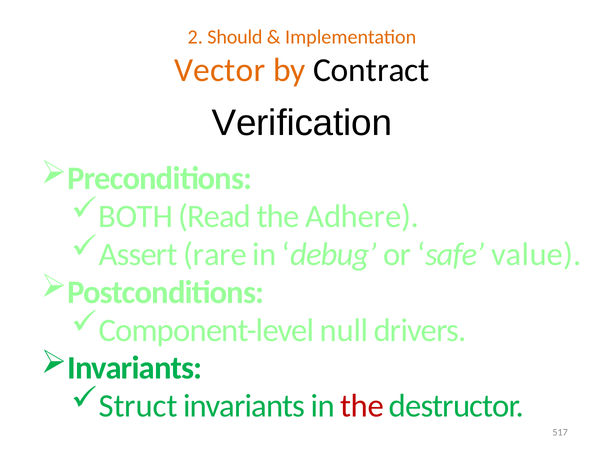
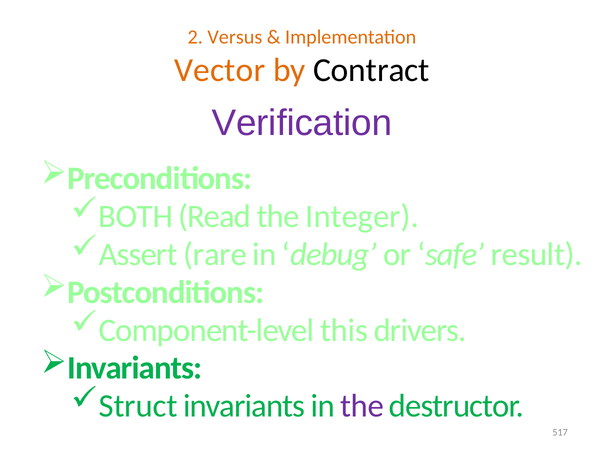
Should: Should -> Versus (235, 37)
Verification colour: black -> purple (302, 123)
Adhere: Adhere -> Integer (362, 216)
value: value -> result (537, 254)
null: null -> this (344, 330)
the colour: red -> purple (362, 406)
